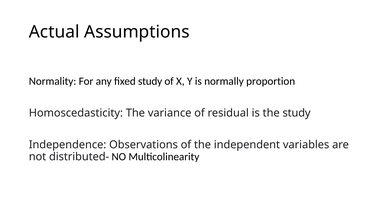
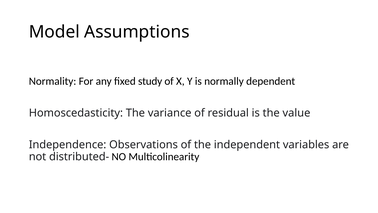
Actual: Actual -> Model (54, 32)
proportion: proportion -> dependent (271, 81)
the study: study -> value (296, 113)
